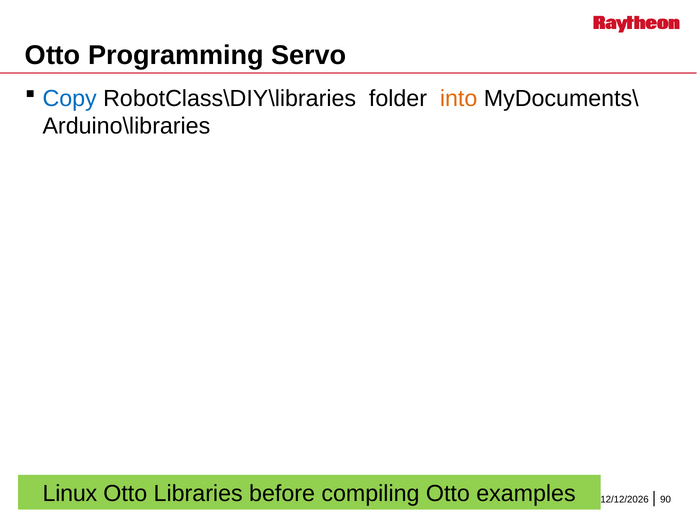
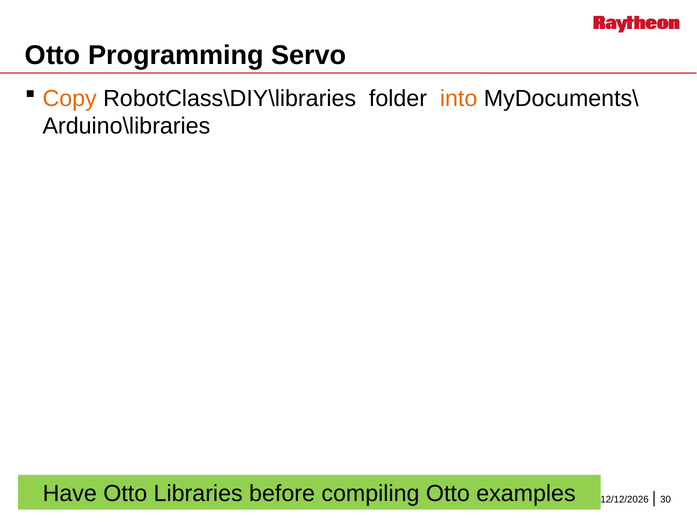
Copy colour: blue -> orange (70, 98)
Linux: Linux -> Have (70, 494)
90: 90 -> 30 (666, 499)
